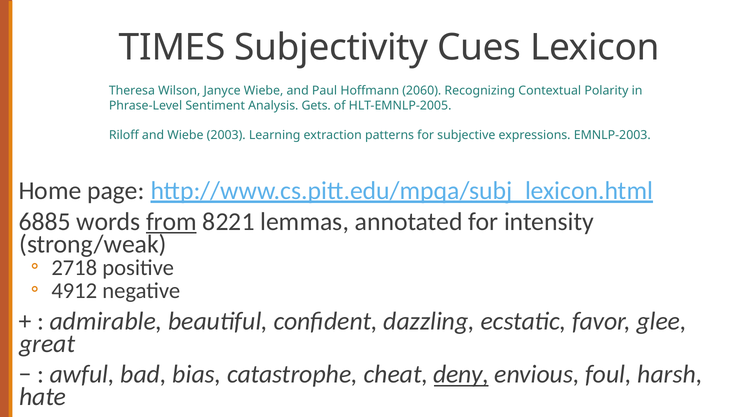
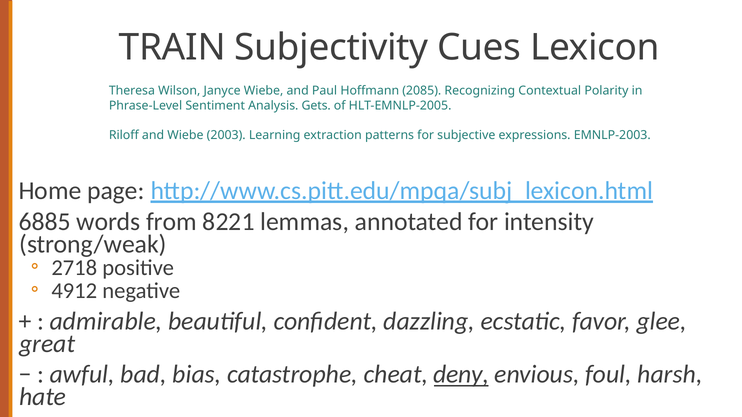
TIMES: TIMES -> TRAIN (172, 48)
2060: 2060 -> 2085 (422, 91)
from underline: present -> none (171, 222)
